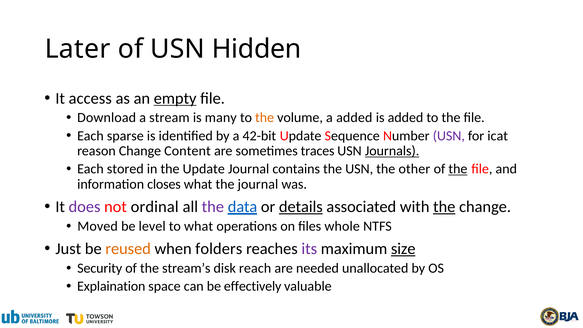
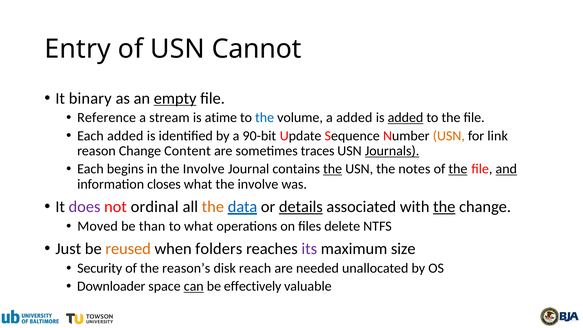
Later: Later -> Entry (78, 49)
Hidden: Hidden -> Cannot (257, 49)
access: access -> binary (90, 98)
Download: Download -> Reference (107, 118)
many: many -> atime (221, 118)
the colour: orange -> blue (265, 118)
added underline: none -> present (406, 118)
Each sparse: sparse -> added (125, 136)
42-bit: 42-bit -> 90-bit (259, 136)
USN colour: purple -> orange (449, 136)
icat: icat -> link (498, 136)
stored: stored -> begins (125, 169)
in the Update: Update -> Involve (204, 169)
the underline: none -> present (333, 169)
other: other -> notes (414, 169)
and underline: none -> present (506, 169)
what the journal: journal -> involve (258, 184)
the colour: purple -> orange (213, 207)
level: level -> than (152, 226)
whole: whole -> delete (342, 226)
size underline: present -> none (403, 249)
stream’s: stream’s -> reason’s (186, 268)
Explaination: Explaination -> Downloader (111, 286)
can underline: none -> present (194, 286)
